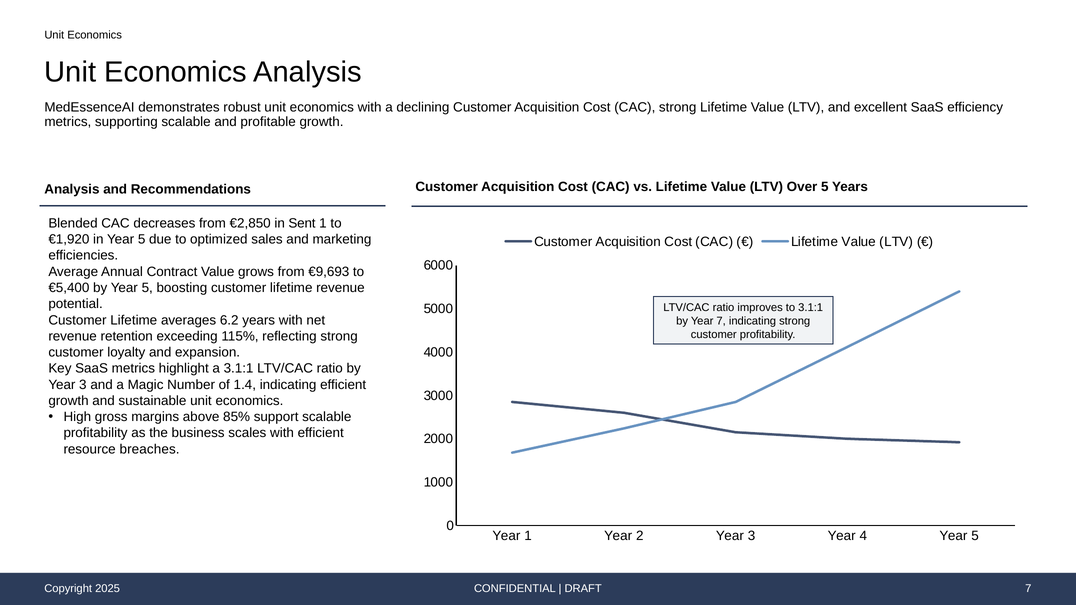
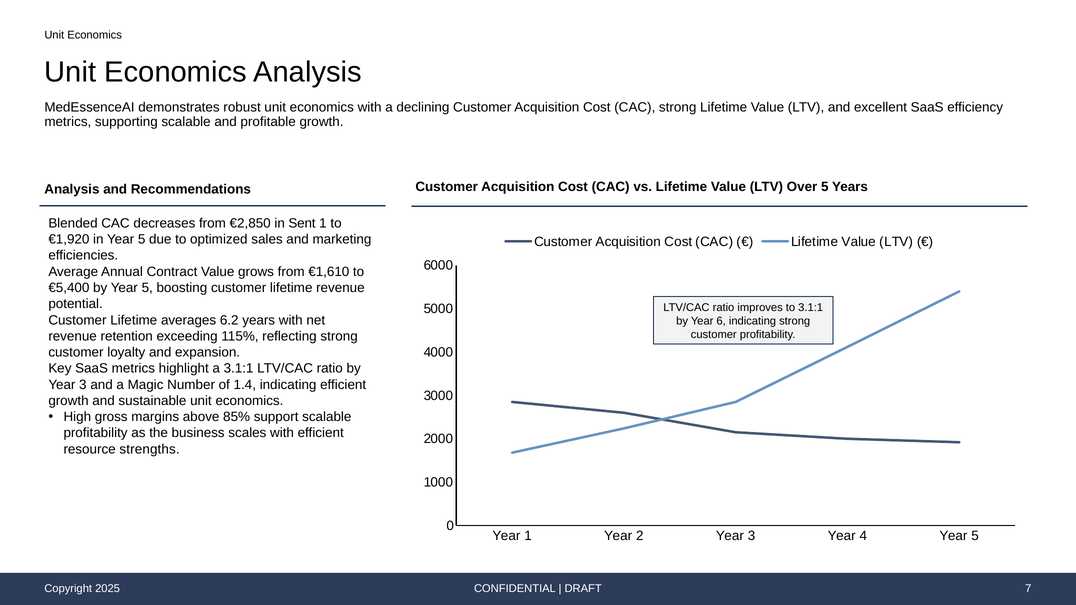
€9,693: €9,693 -> €1,610 (329, 272)
Year 7: 7 -> 6 (721, 321)
breaches: breaches -> strengths (150, 449)
